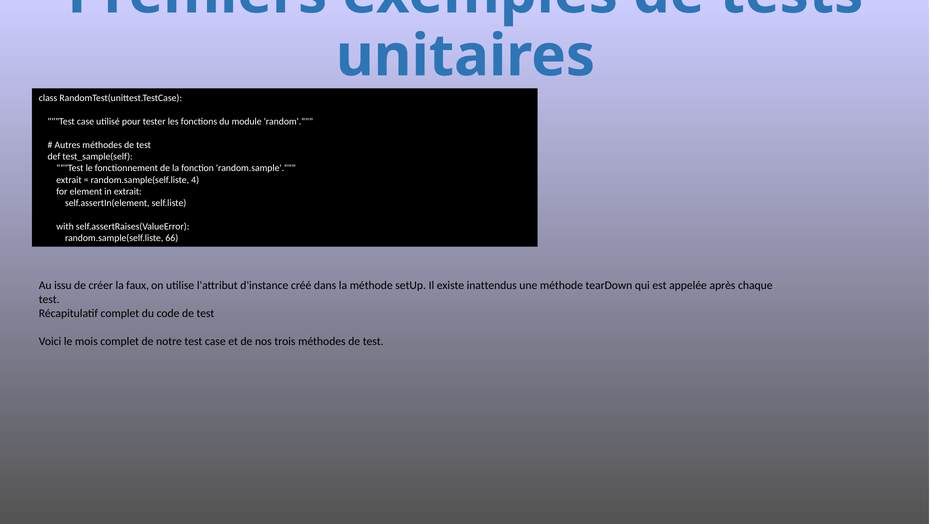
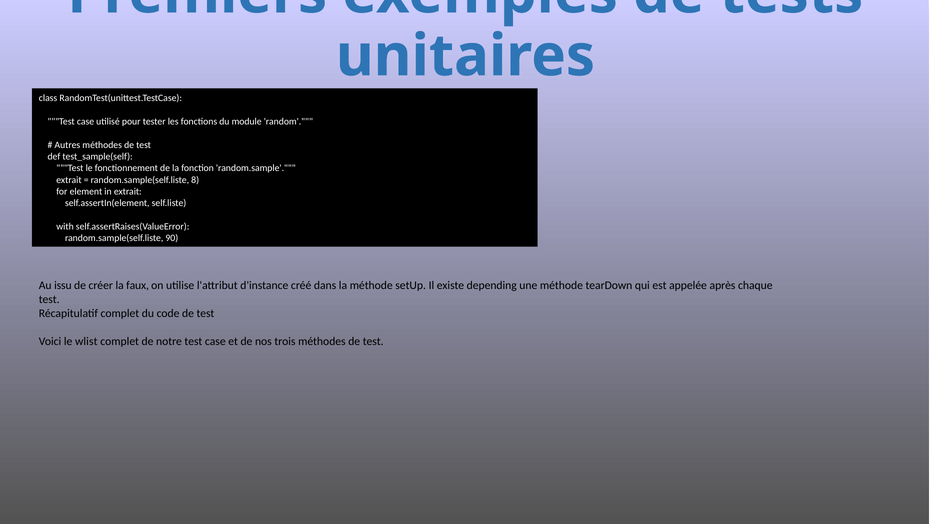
4: 4 -> 8 (195, 180)
66: 66 -> 90 (172, 238)
inattendus: inattendus -> depending (492, 285)
mois: mois -> wlist (86, 341)
